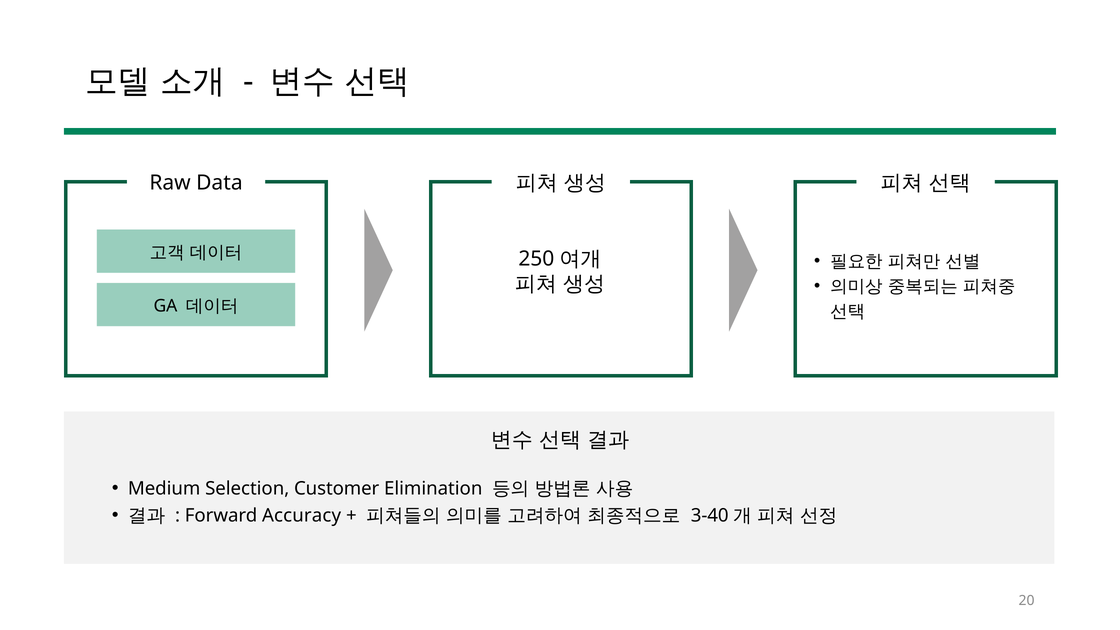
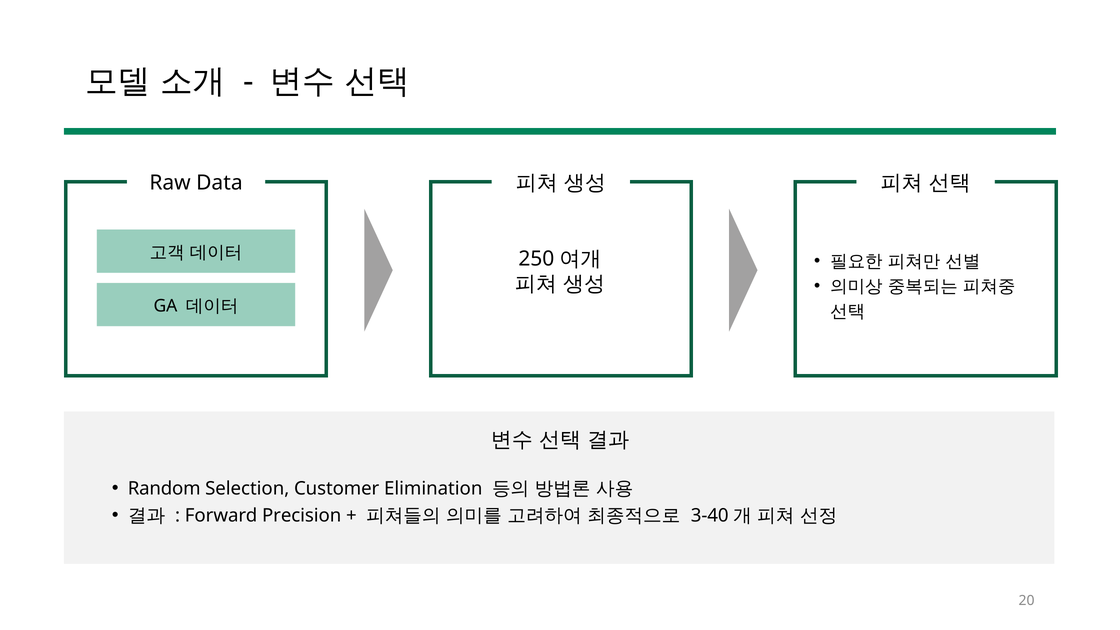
Medium: Medium -> Random (164, 489)
Accuracy: Accuracy -> Precision (302, 516)
